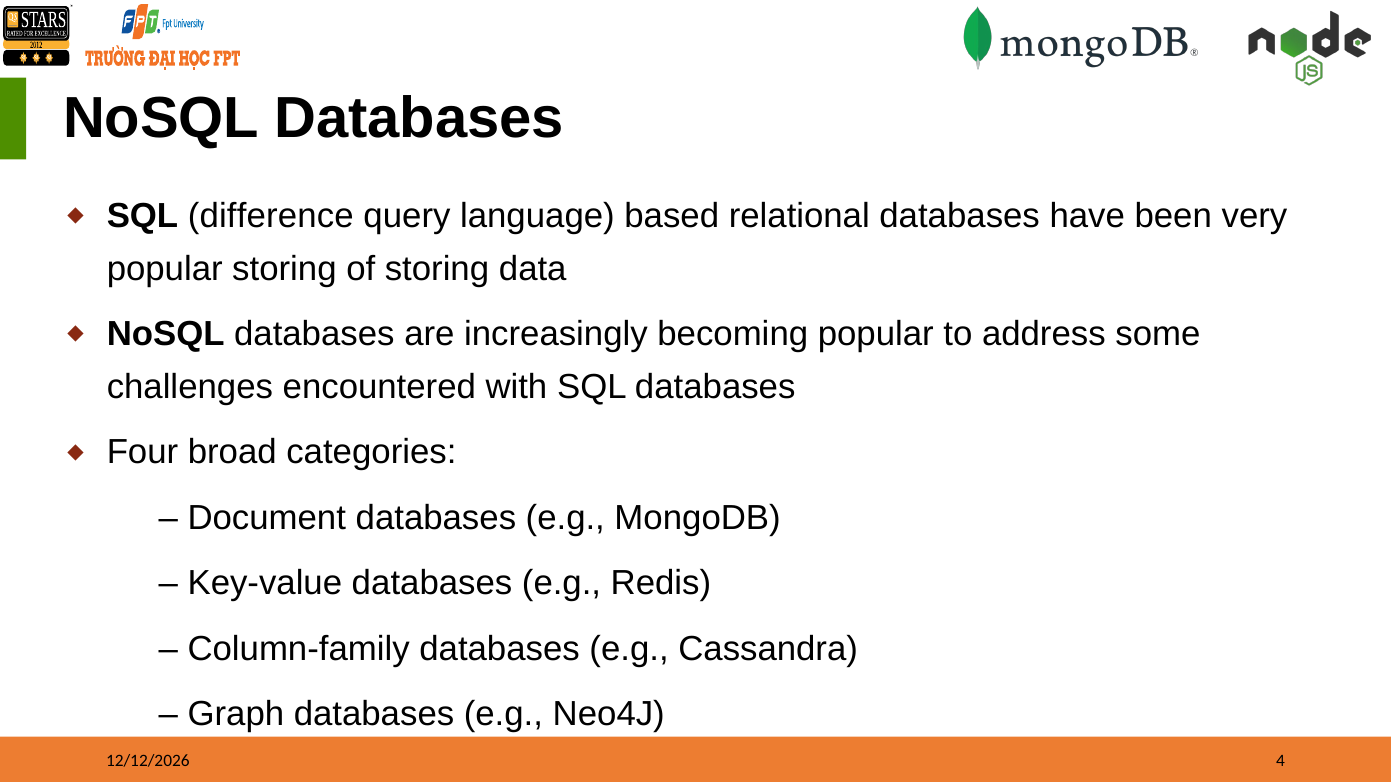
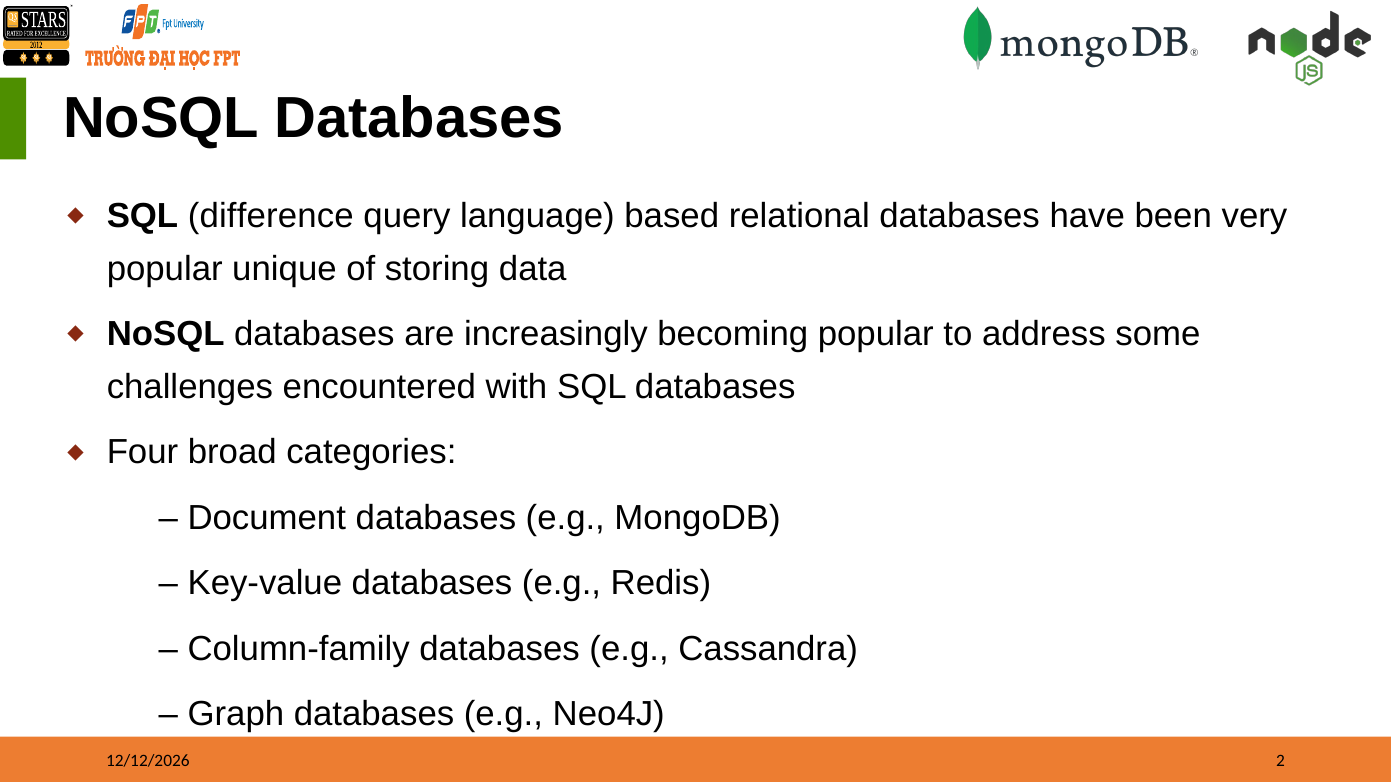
popular storing: storing -> unique (284, 269)
4: 4 -> 2 (1281, 761)
